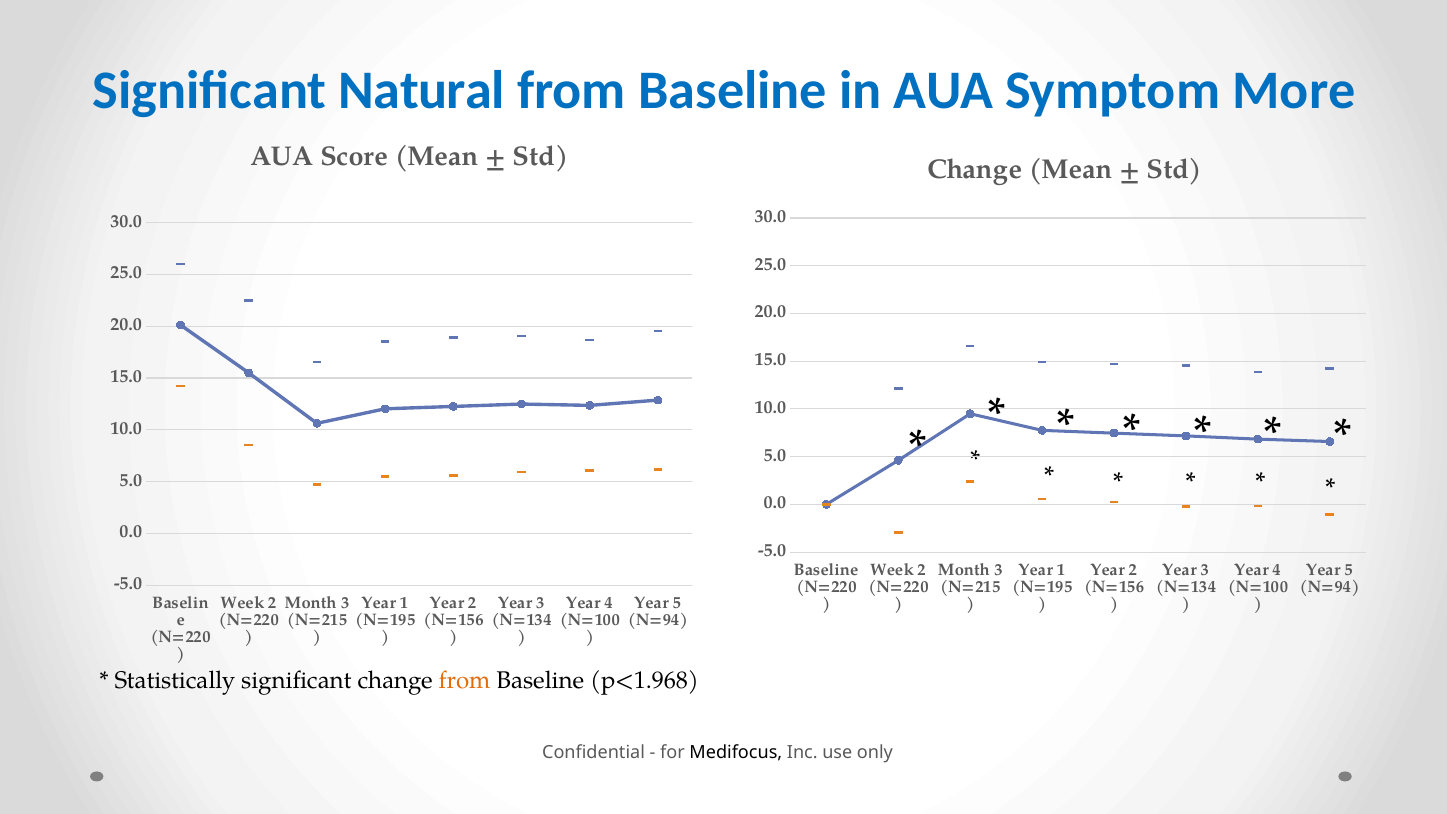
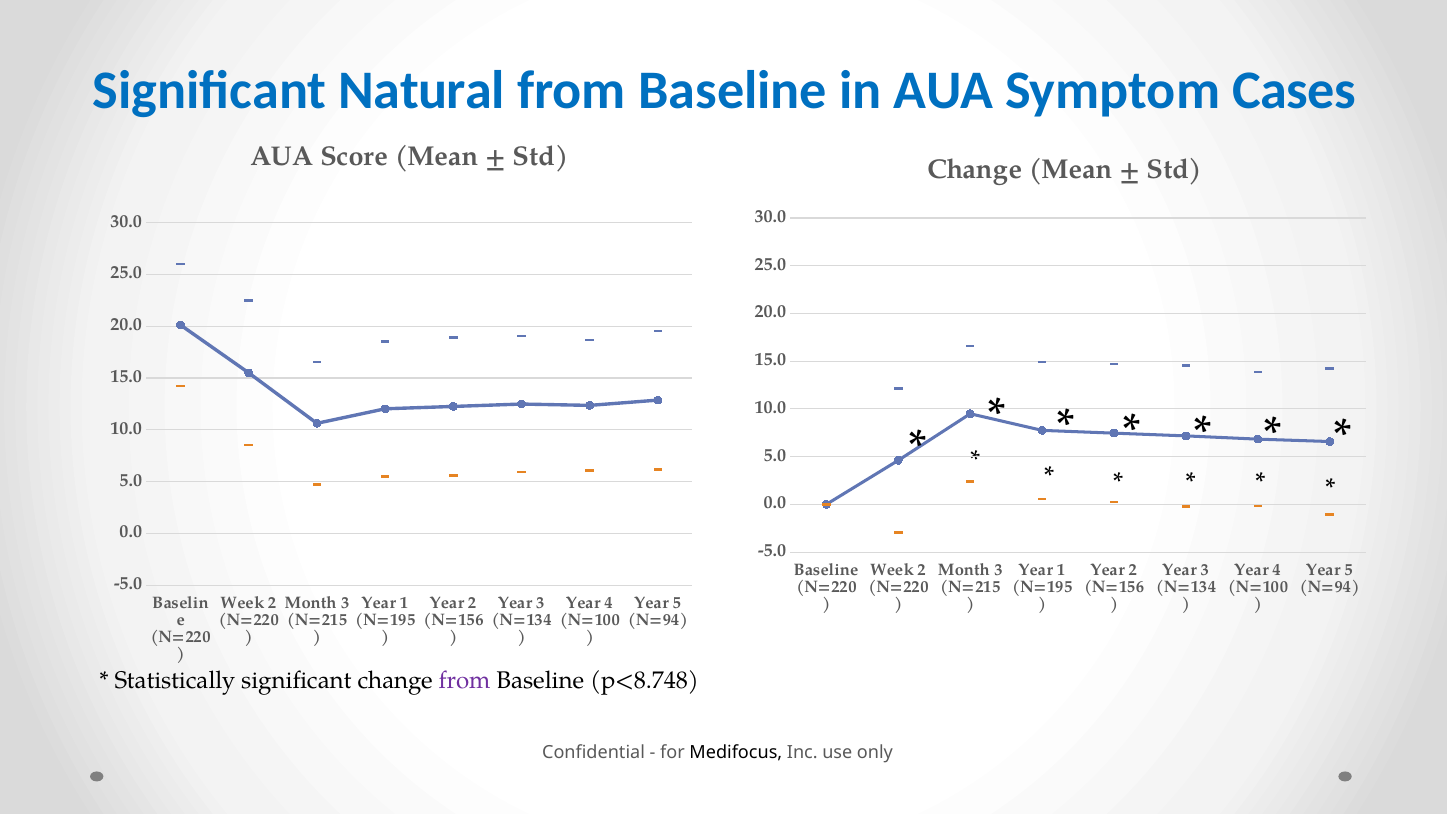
More: More -> Cases (1294, 90)
from colour: orange -> purple (465, 681)
p<1.968: p<1.968 -> p<8.748 (644, 681)
